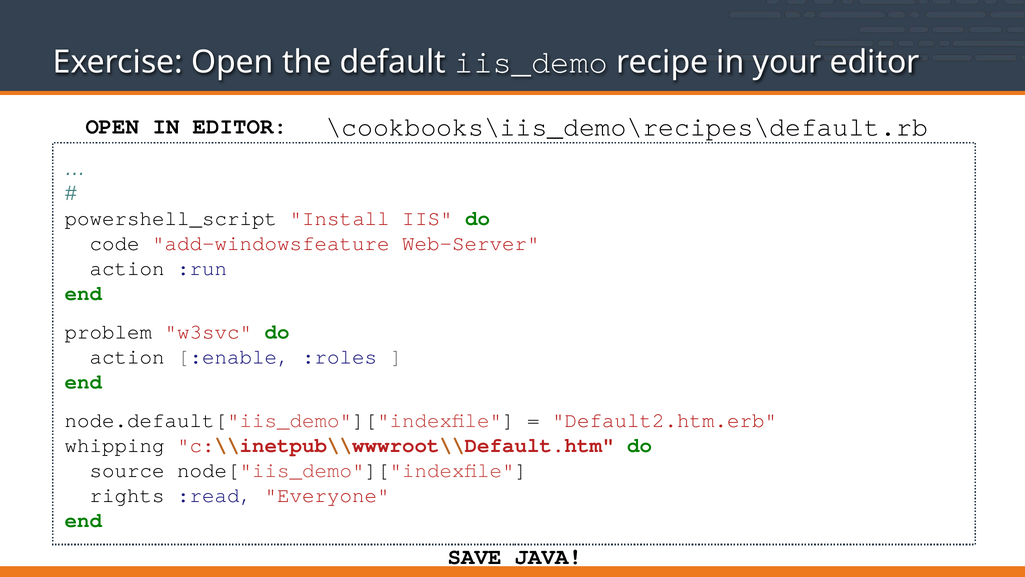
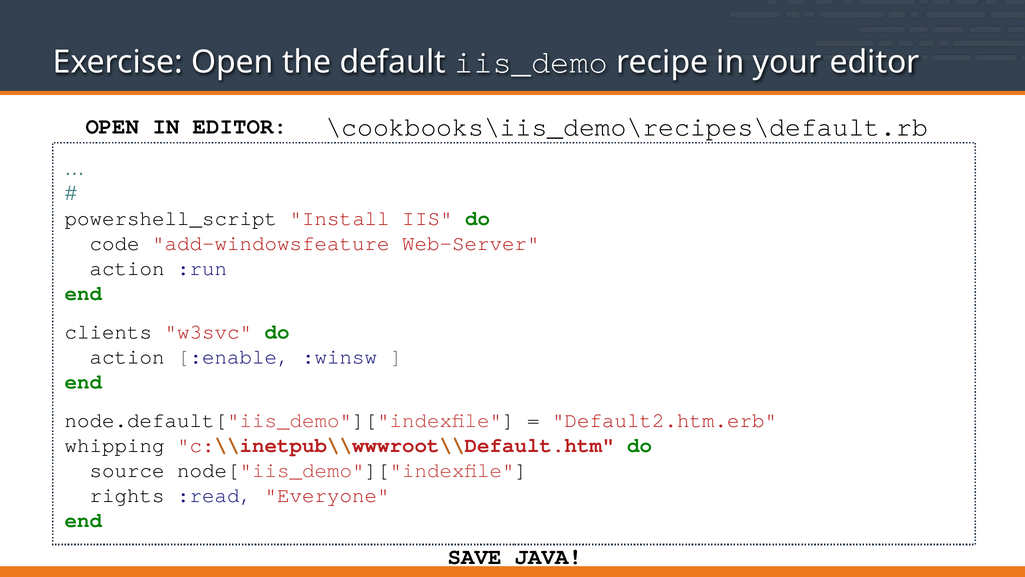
problem: problem -> clients (109, 332)
:roles: :roles -> :winsw (340, 357)
